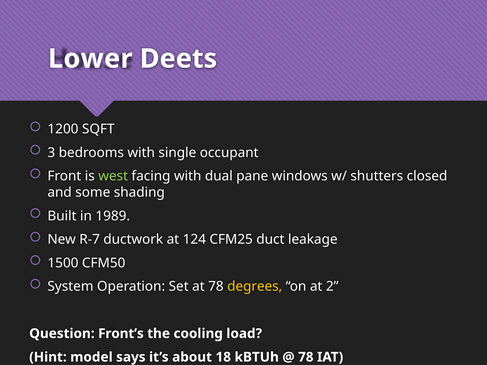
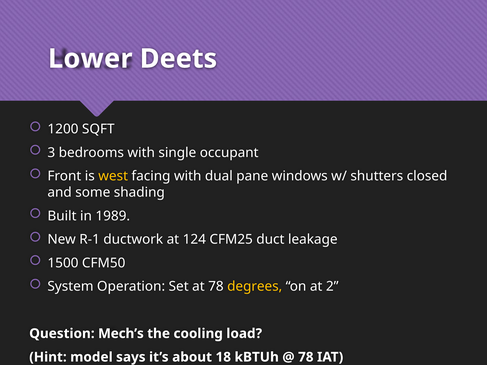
west colour: light green -> yellow (113, 176)
R-7: R-7 -> R-1 (90, 240)
Front’s: Front’s -> Mech’s (121, 334)
